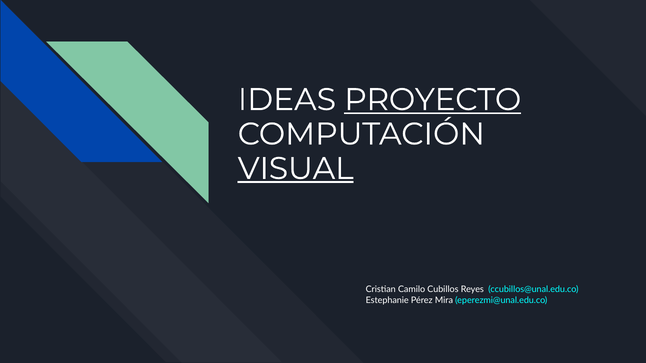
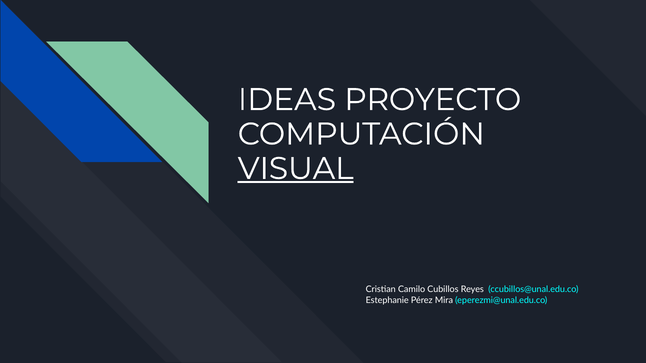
PROYECTO underline: present -> none (433, 100)
